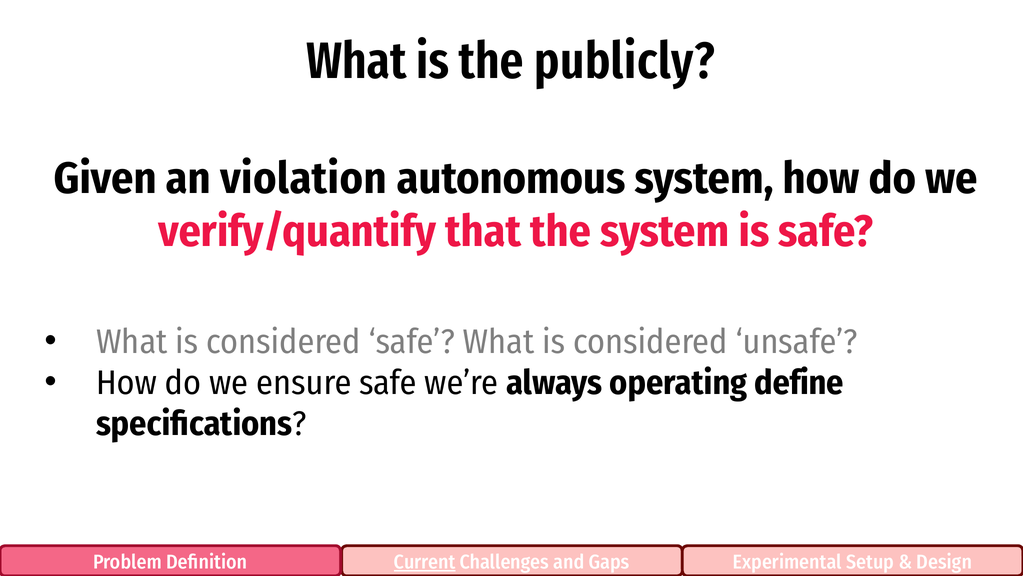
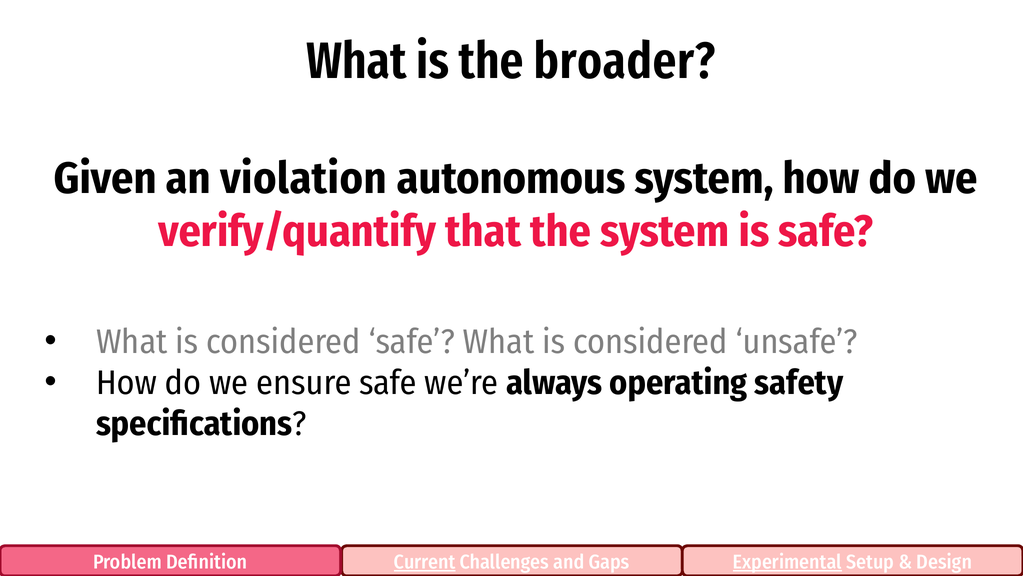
publicly: publicly -> broader (625, 61)
define: define -> safety (799, 382)
Experimental underline: none -> present (787, 562)
